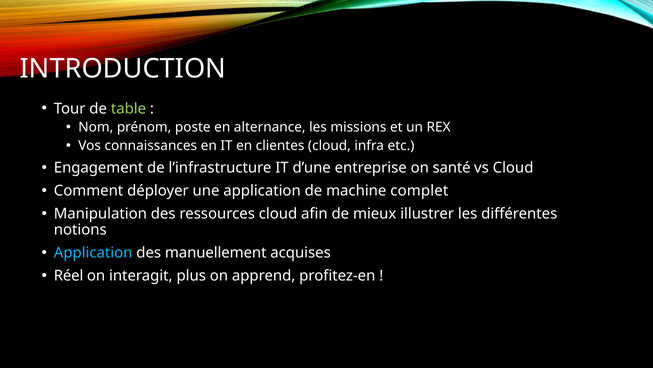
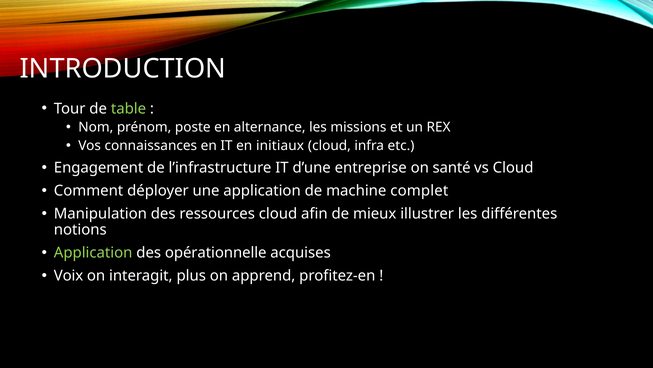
clientes: clientes -> initiaux (280, 145)
Application colour: light blue -> light green (93, 253)
manuellement: manuellement -> opérationnelle (216, 253)
Réel: Réel -> Voix (69, 275)
